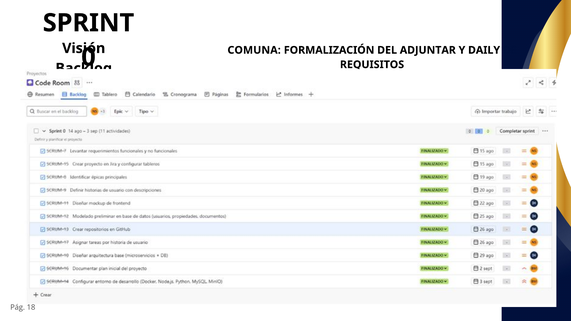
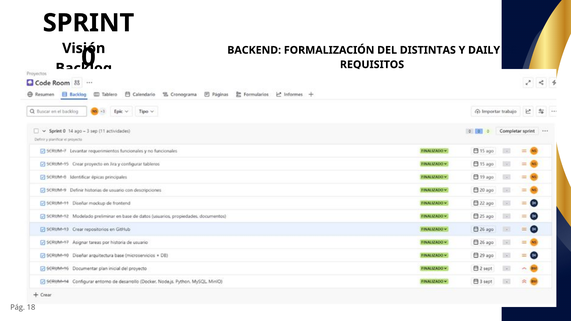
COMUNA: COMUNA -> BACKEND (254, 50)
ADJUNTAR: ADJUNTAR -> DISTINTAS (428, 50)
